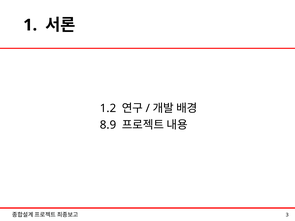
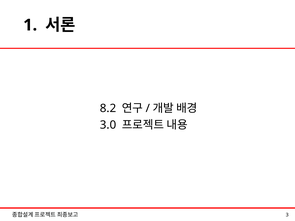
1.2: 1.2 -> 8.2 (108, 108)
8.9: 8.9 -> 3.0 (108, 125)
